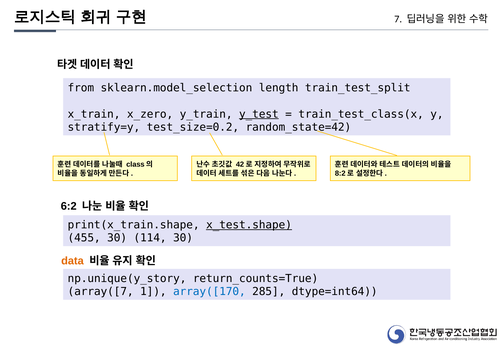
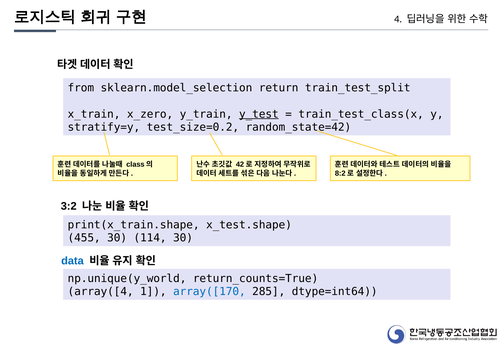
7: 7 -> 4 (398, 19)
length: length -> return (279, 88)
6:2: 6:2 -> 3:2 (69, 206)
x_test.shape underline: present -> none (249, 225)
data colour: orange -> blue (72, 261)
np.unique(y_story: np.unique(y_story -> np.unique(y_world (127, 279)
array([7: array([7 -> array([4 (101, 292)
